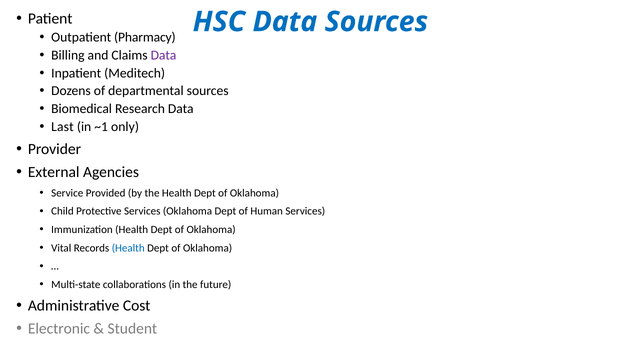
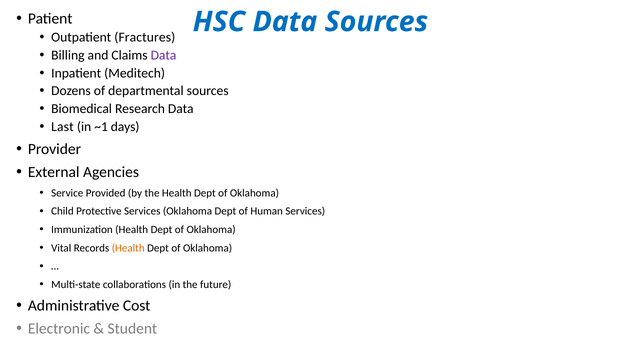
Pharmacy: Pharmacy -> Fractures (145, 37)
only: only -> days (125, 127)
Health colour: blue -> orange (128, 248)
